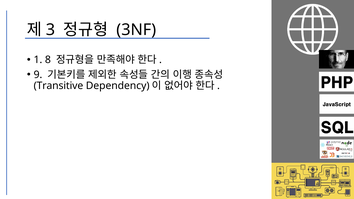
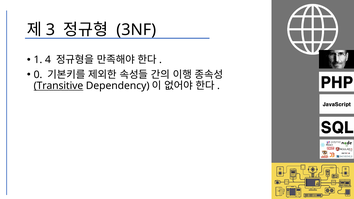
8: 8 -> 4 (48, 60)
9: 9 -> 0 (38, 75)
Transitive underline: none -> present (58, 86)
